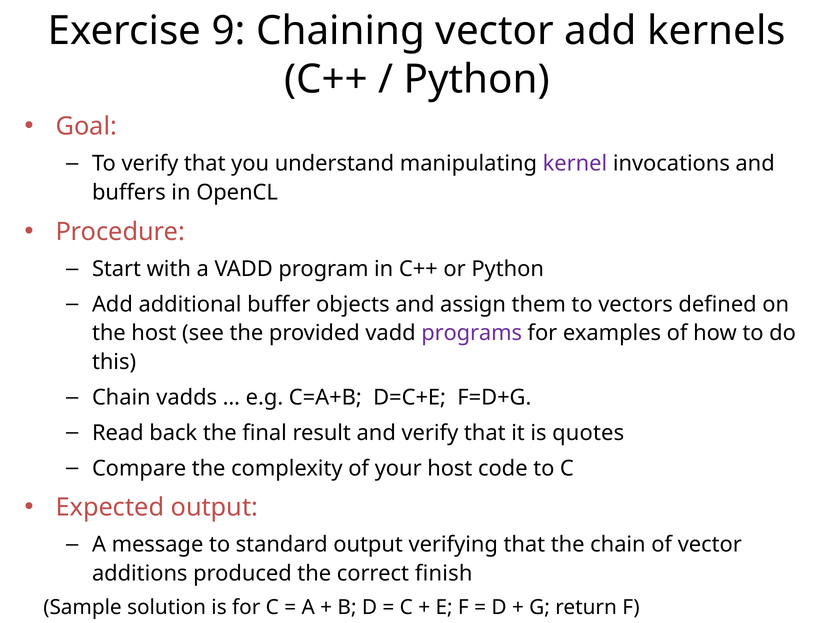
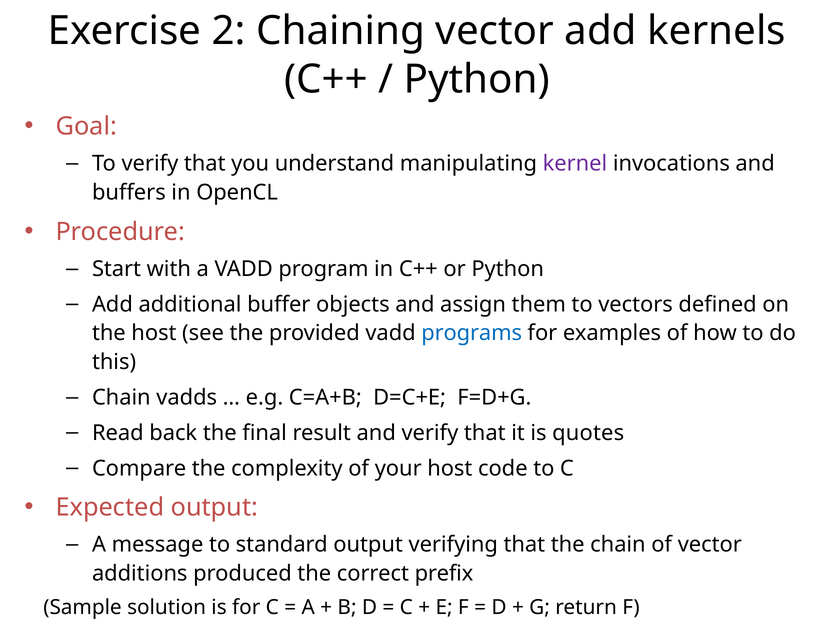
9: 9 -> 2 (229, 31)
programs colour: purple -> blue (472, 333)
finish: finish -> prefix (444, 574)
